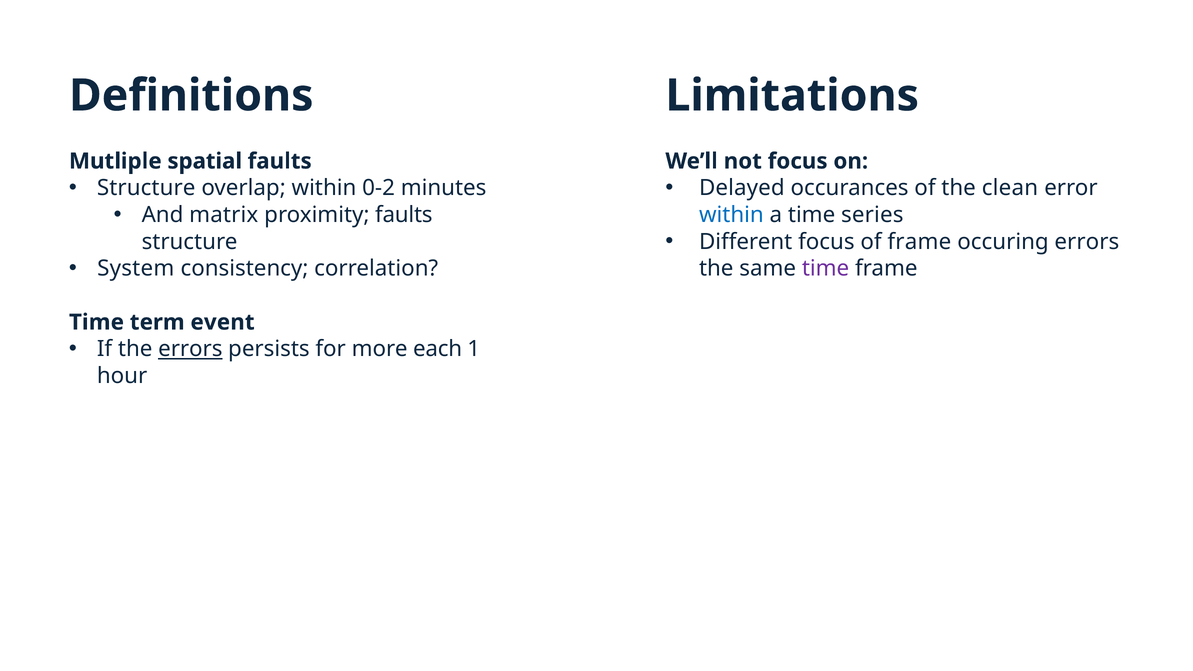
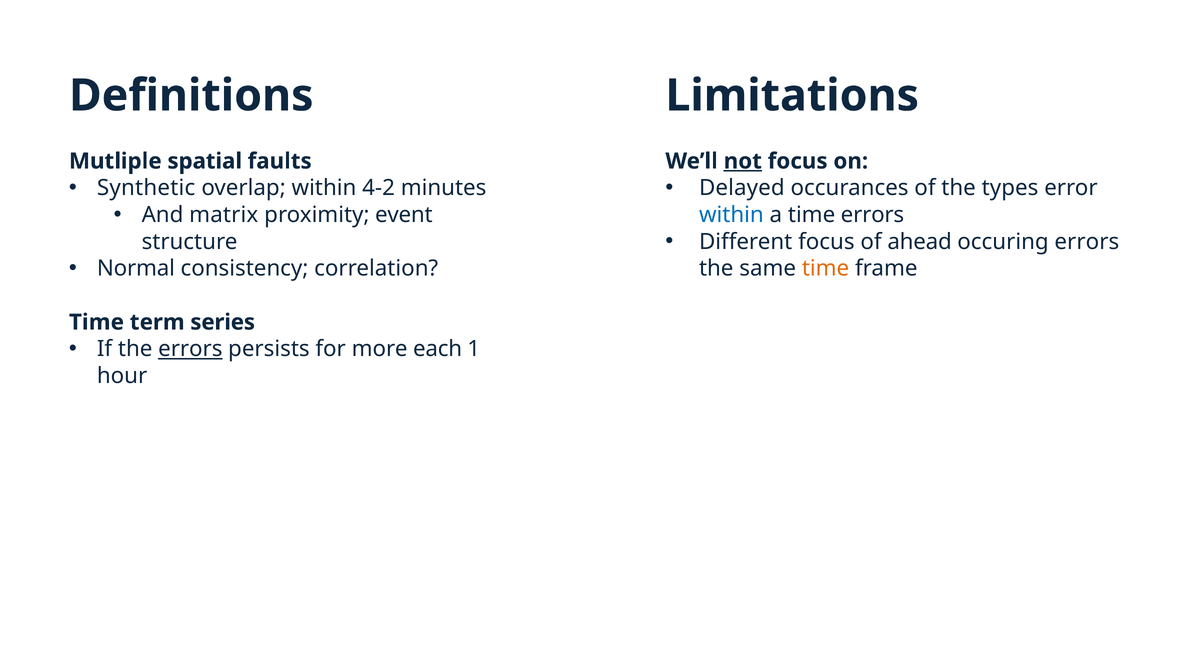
not underline: none -> present (743, 161)
Structure: Structure -> Synthetic (146, 188)
0-2: 0-2 -> 4-2 (379, 188)
clean: clean -> types (1010, 188)
proximity faults: faults -> event (404, 215)
time series: series -> errors (872, 215)
of frame: frame -> ahead (920, 242)
System: System -> Normal (136, 269)
time colour: purple -> orange (826, 269)
event: event -> series (223, 322)
